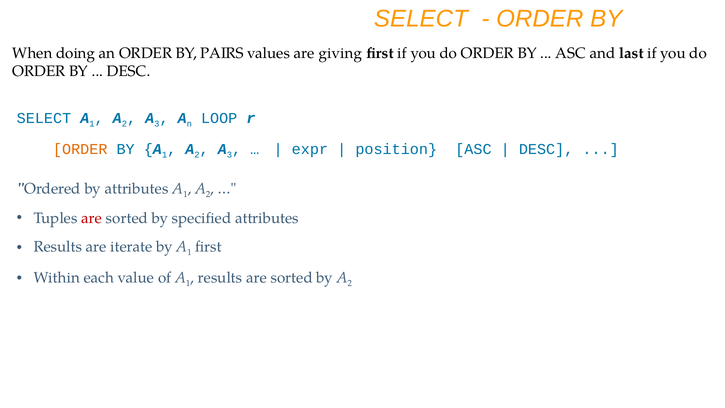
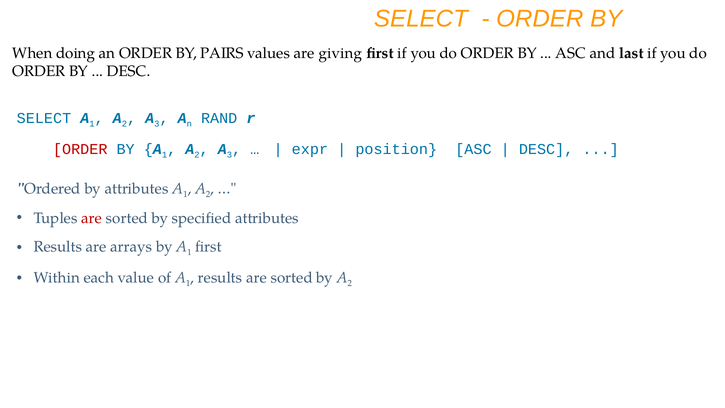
LOOP: LOOP -> RAND (219, 118)
ORDER colour: orange -> red (80, 149)
iterate: iterate -> arrays (131, 247)
